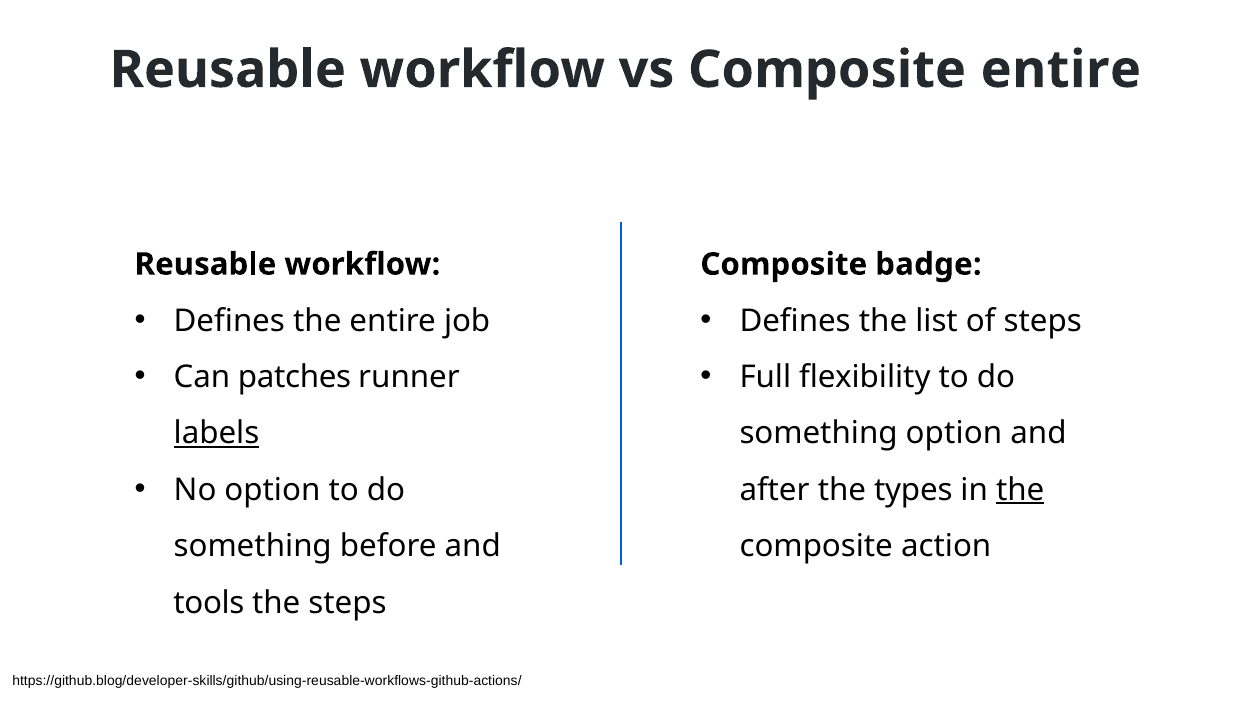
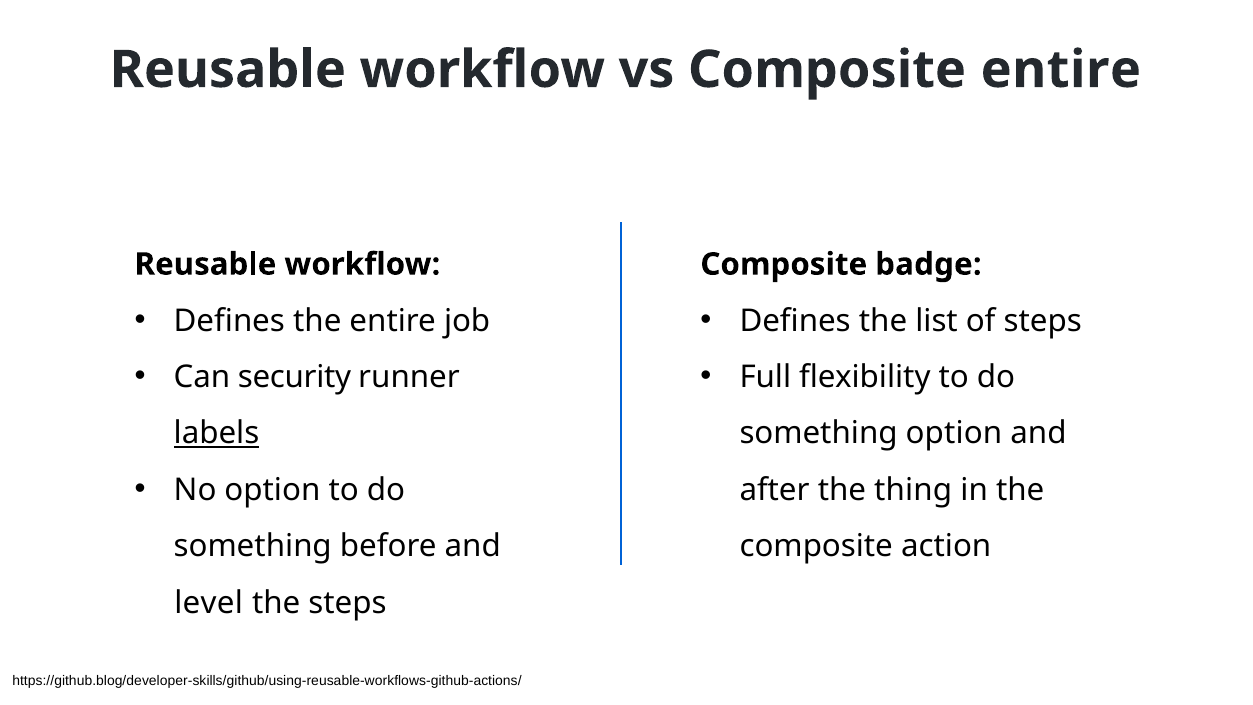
patches: patches -> security (295, 377)
types: types -> thing (913, 490)
the underline: present -> none (1020, 490)
tools: tools -> level (209, 603)
